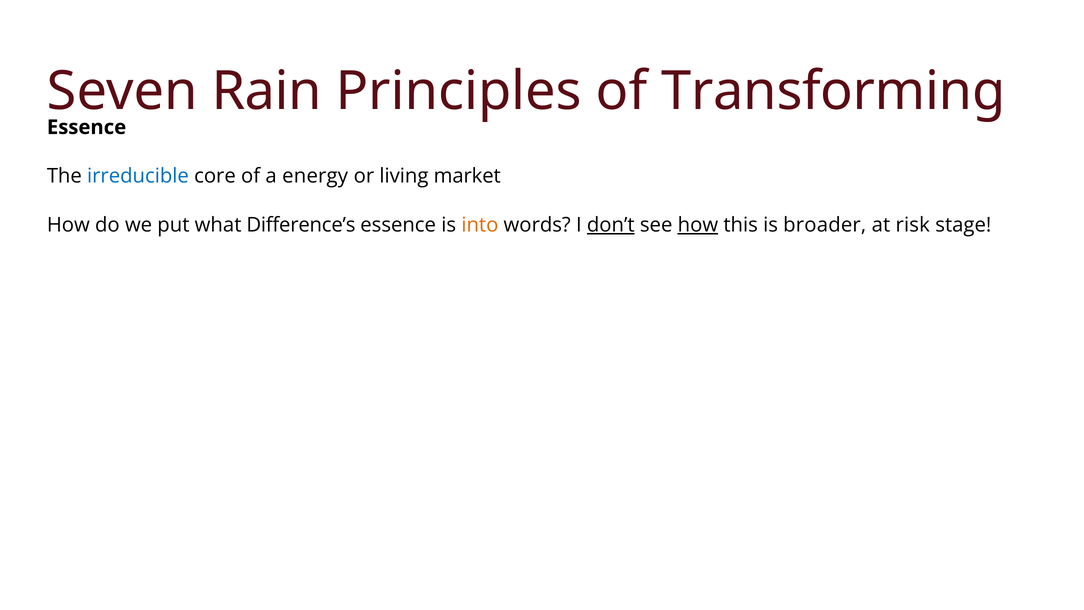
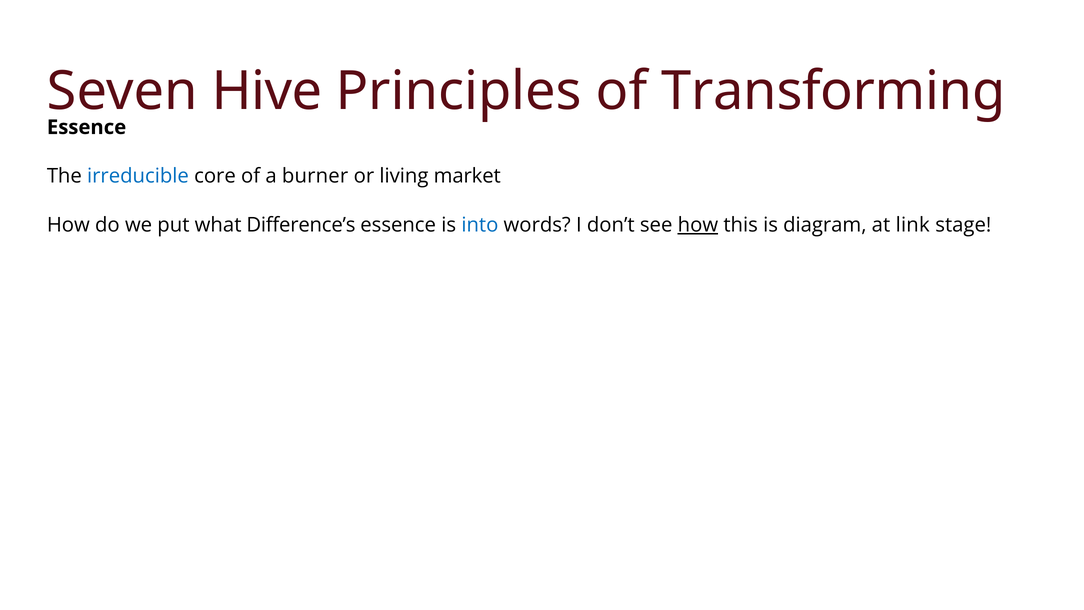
Rain: Rain -> Hive (267, 91)
energy: energy -> burner (315, 176)
into colour: orange -> blue (480, 225)
don’t underline: present -> none (611, 225)
broader: broader -> diagram (825, 225)
risk: risk -> link (913, 225)
